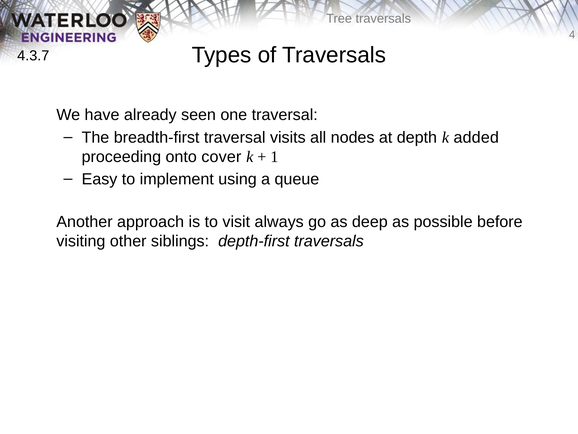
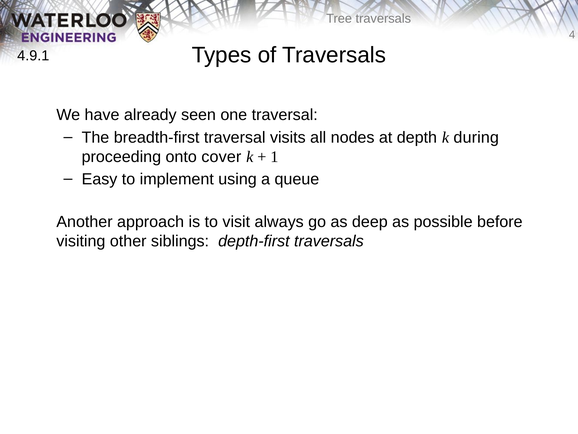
4.3.7: 4.3.7 -> 4.9.1 (33, 56)
added: added -> during (476, 137)
